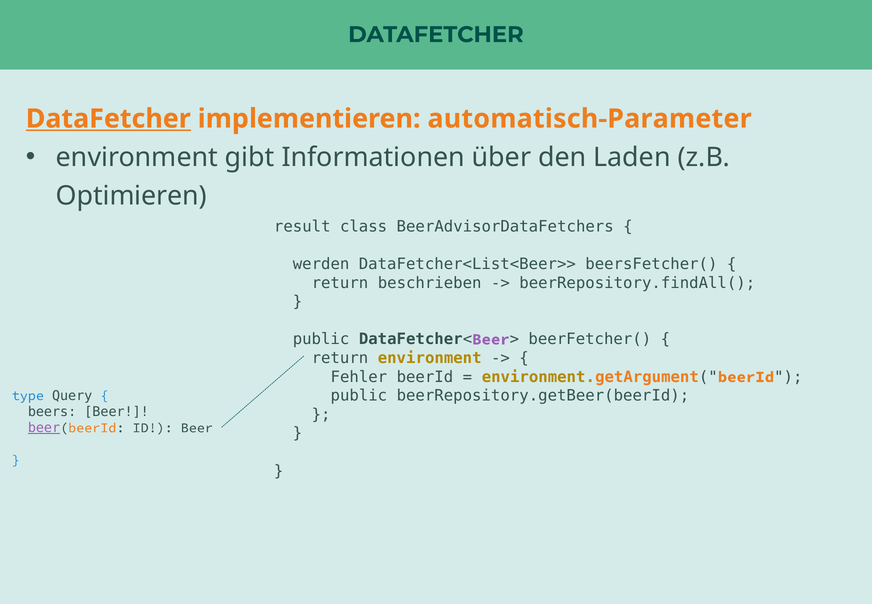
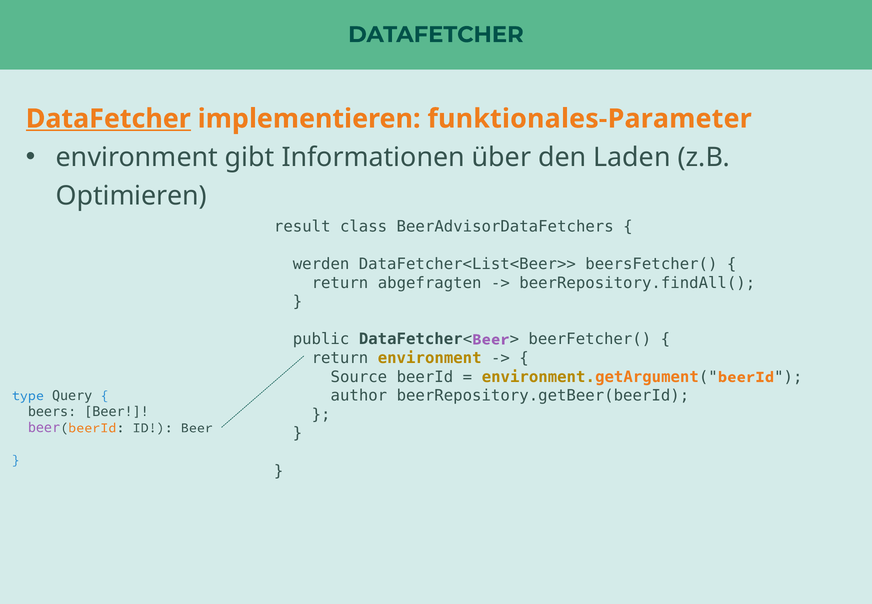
automatisch-Parameter: automatisch-Parameter -> funktionales-Parameter (590, 119)
beschrieben: beschrieben -> abgefragten (430, 283)
Fehler: Fehler -> Source (359, 377)
public: public -> author (359, 395)
beer underline: present -> none (44, 428)
